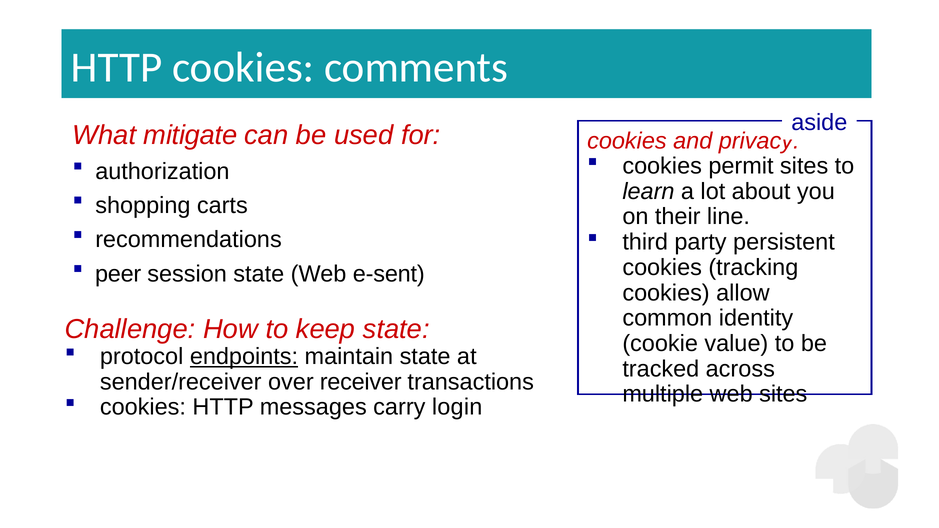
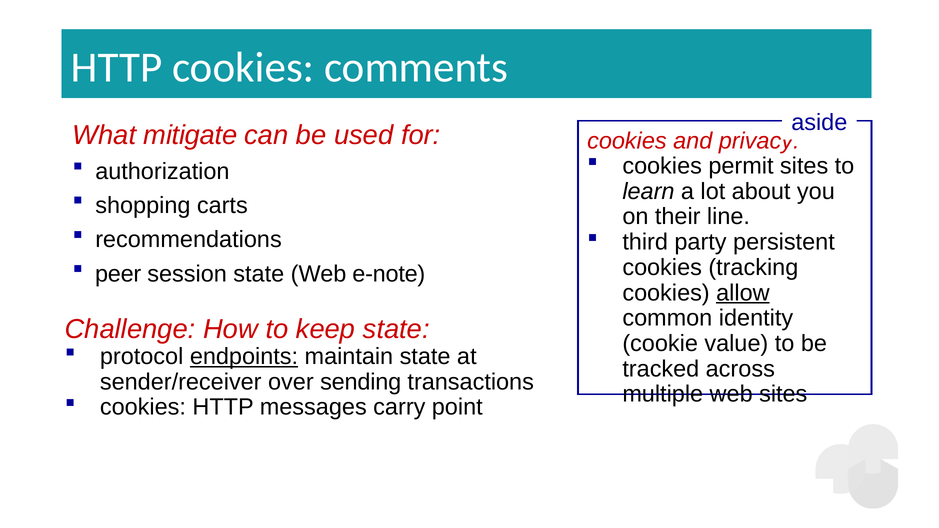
e-sent: e-sent -> e-note (389, 274)
allow underline: none -> present (743, 293)
receiver: receiver -> sending (361, 382)
login: login -> point (457, 407)
